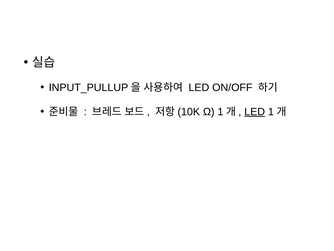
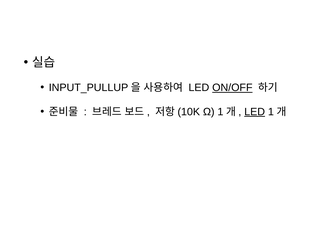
ON/OFF underline: none -> present (232, 88)
